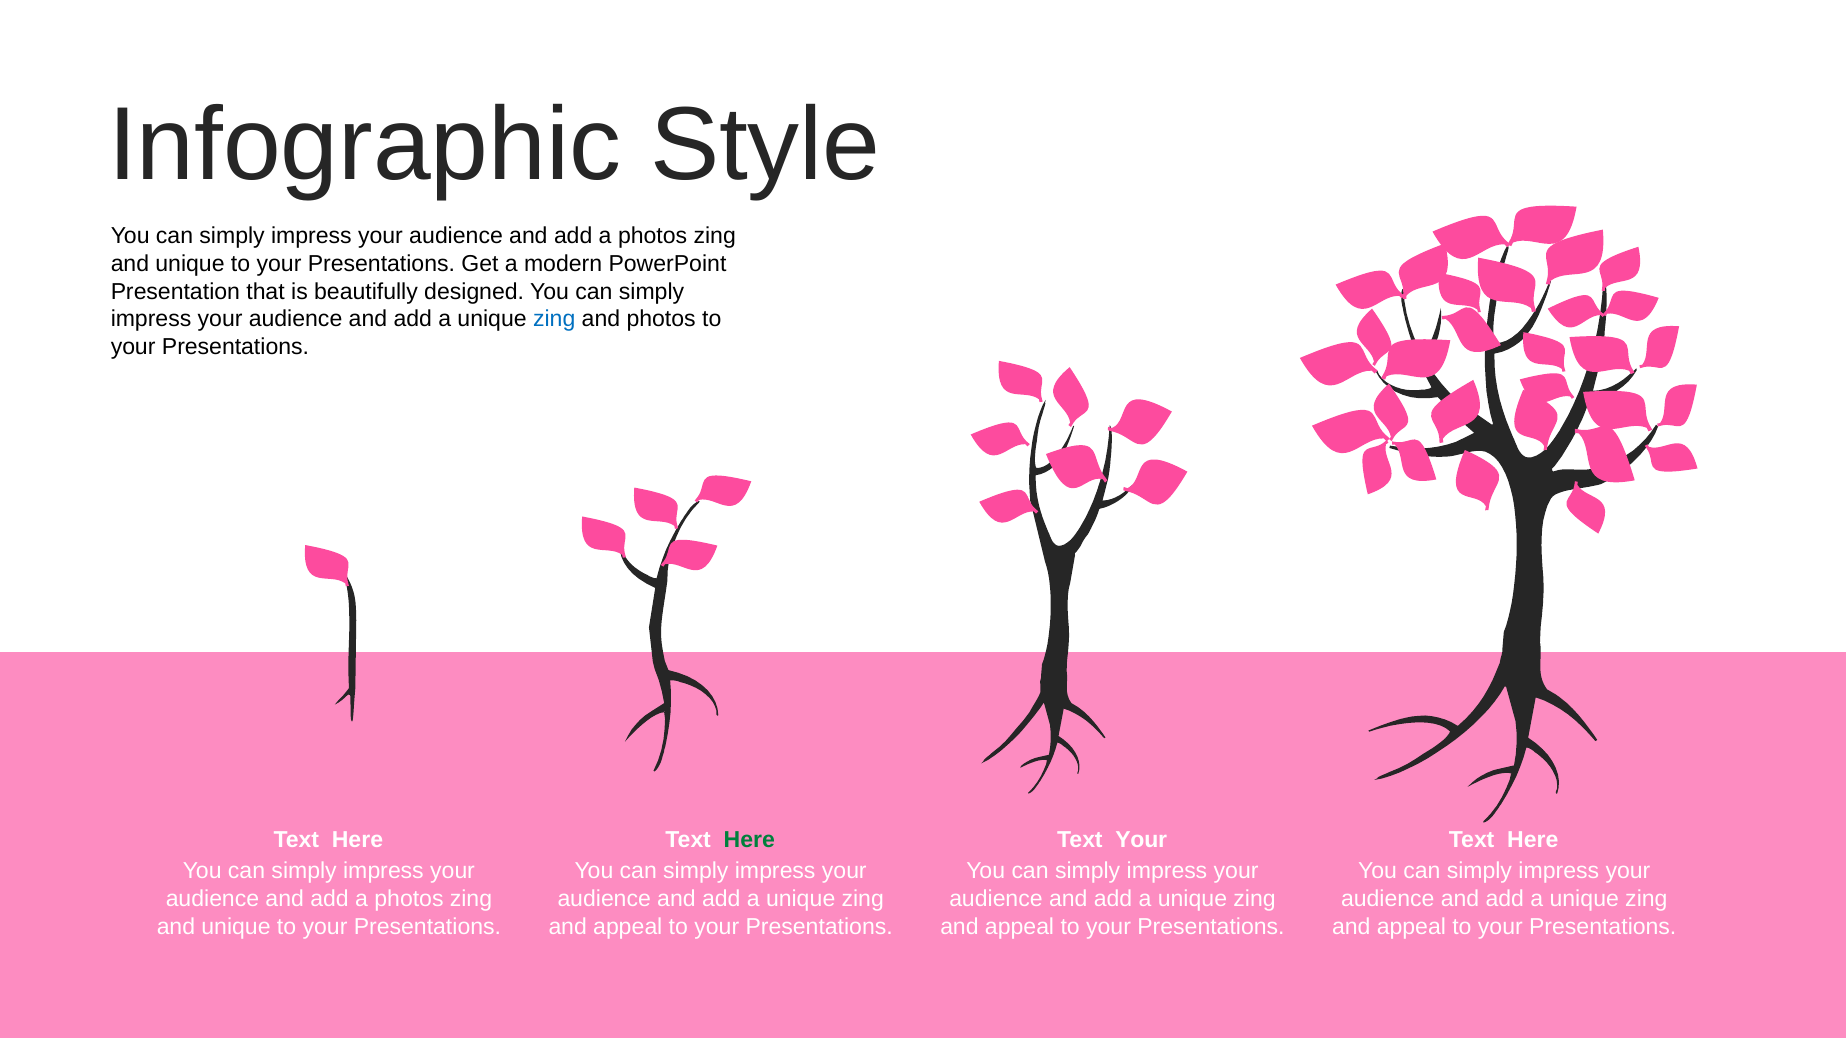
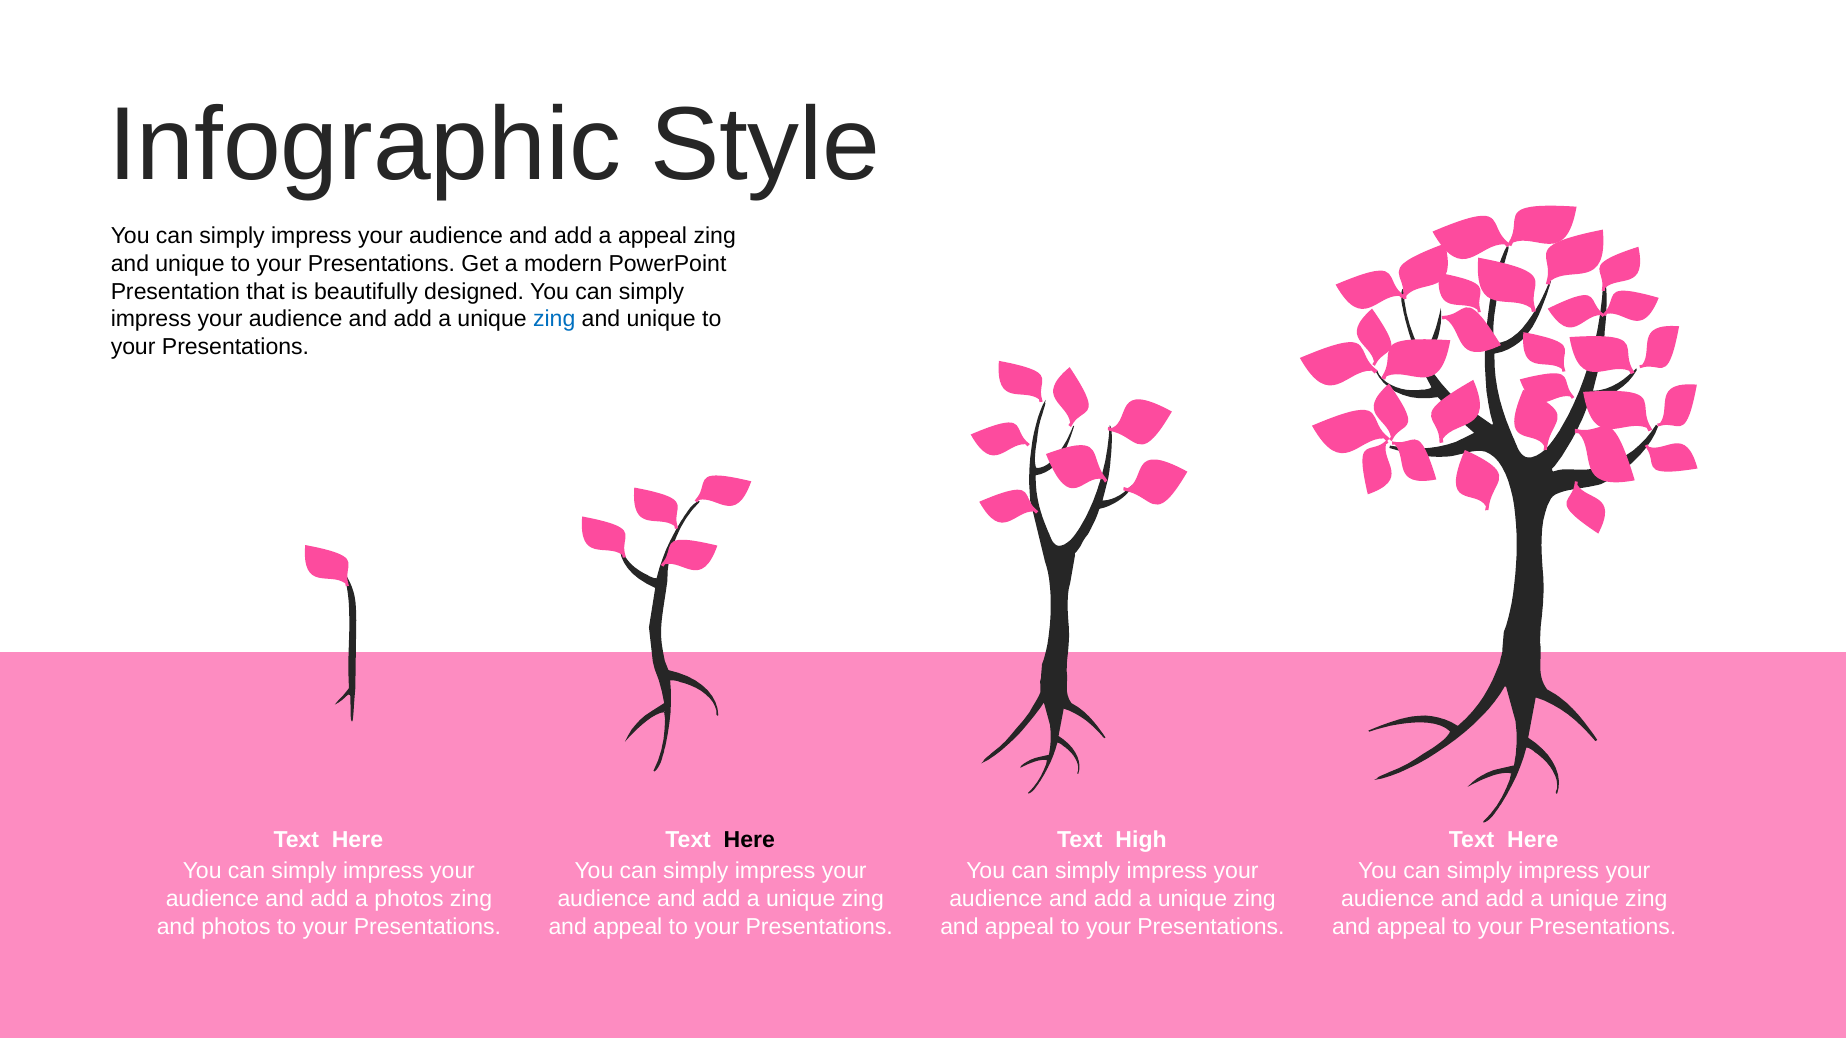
photos: photos -> appeal (653, 236)
photos: photos -> unique (661, 319)
Here colour: green -> black (749, 840)
Text Your: Your -> High (1141, 840)
unique: unique -> photos (236, 927)
